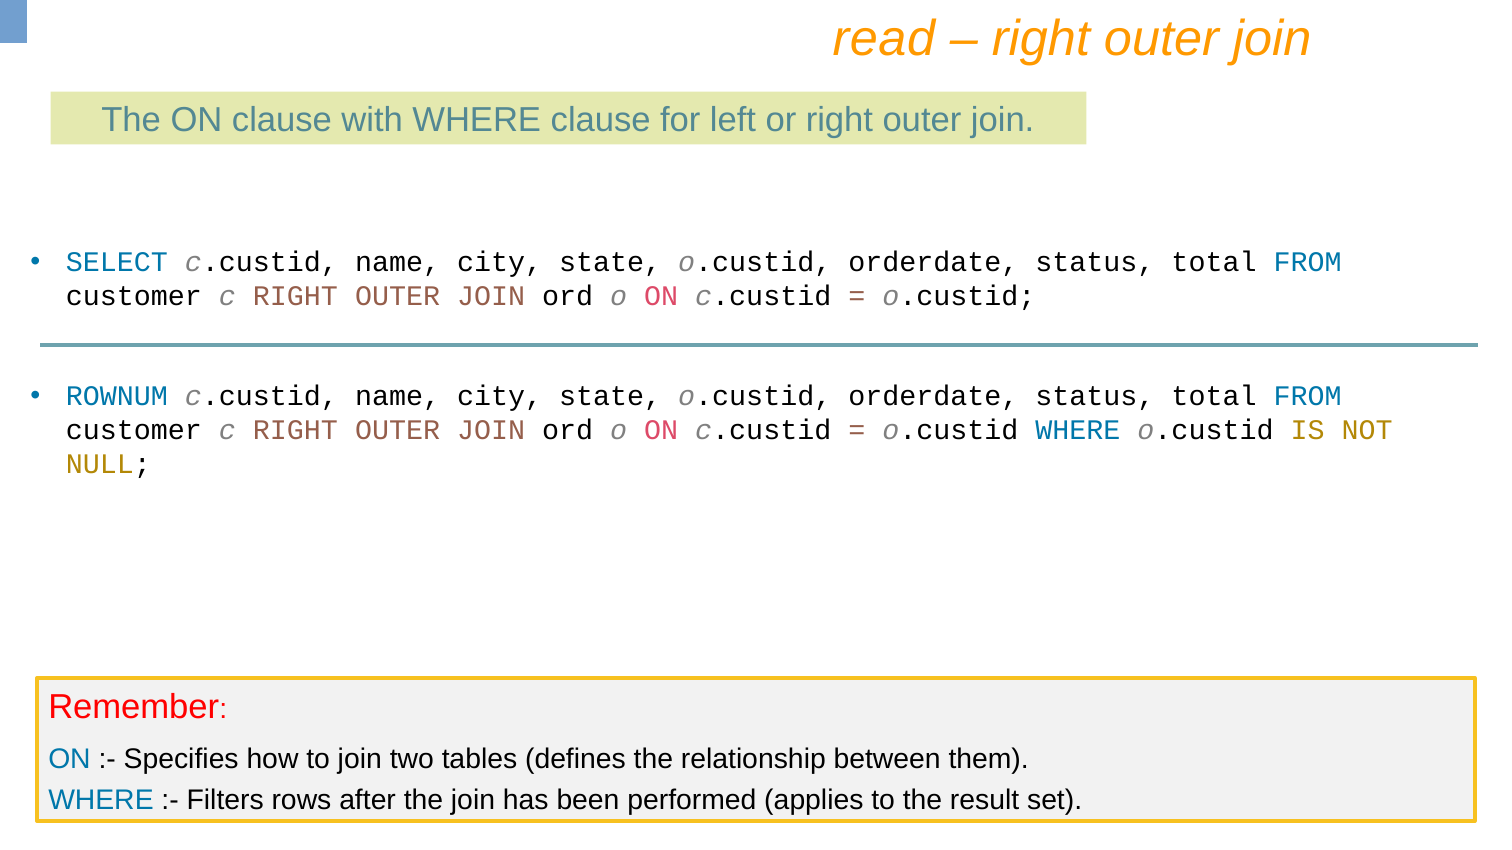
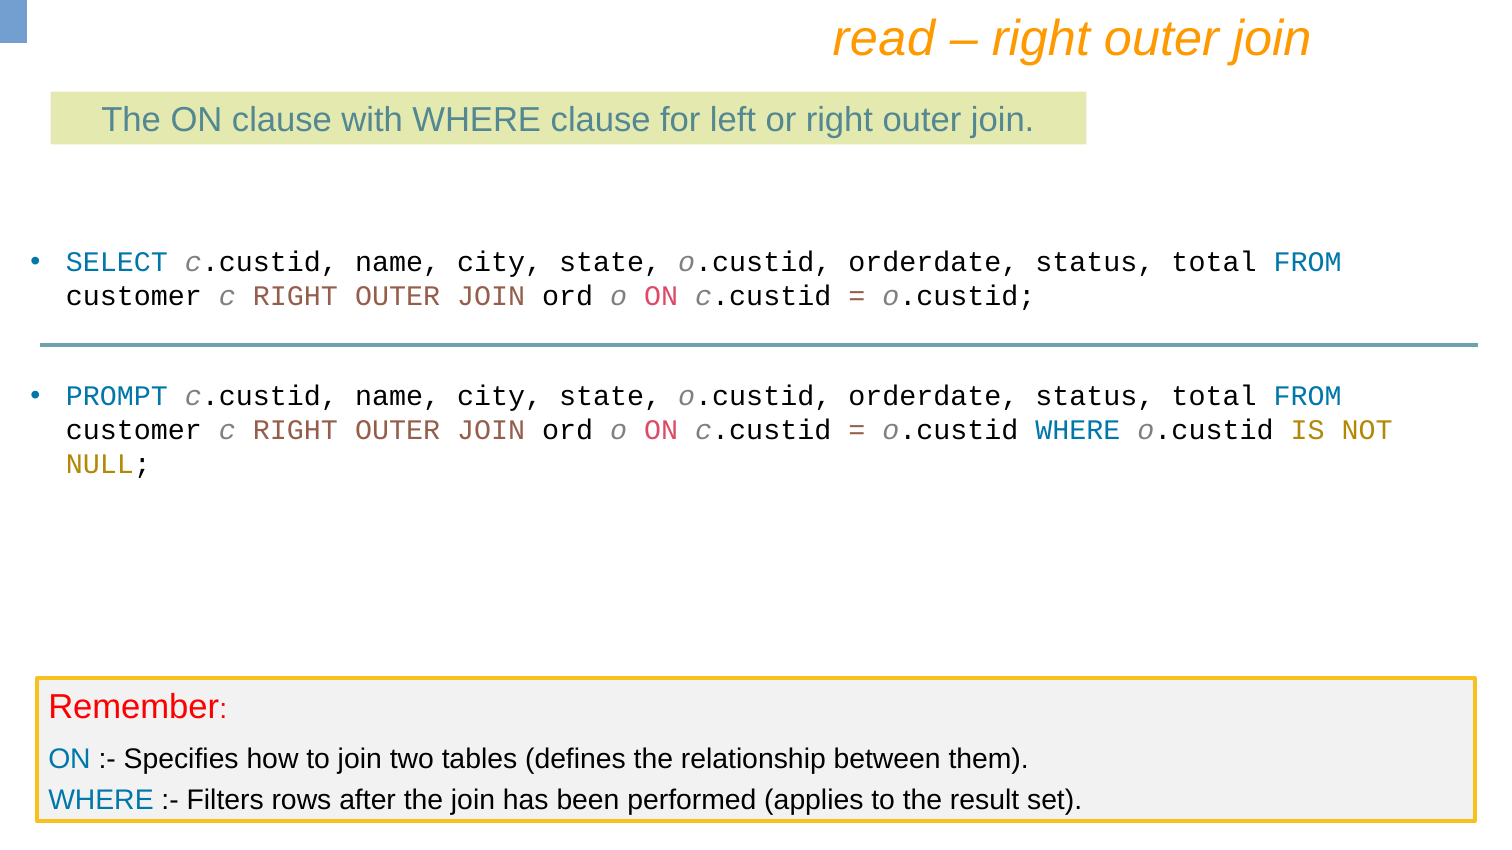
ROWNUM: ROWNUM -> PROMPT (117, 396)
